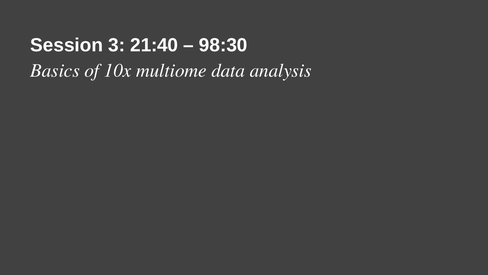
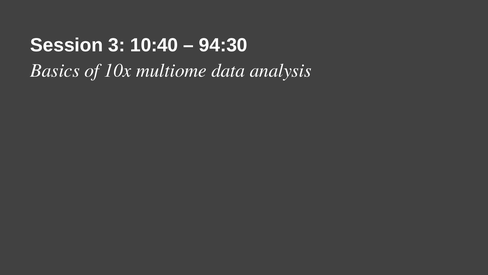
21:40: 21:40 -> 10:40 (154, 45)
98:30: 98:30 -> 94:30 (223, 45)
